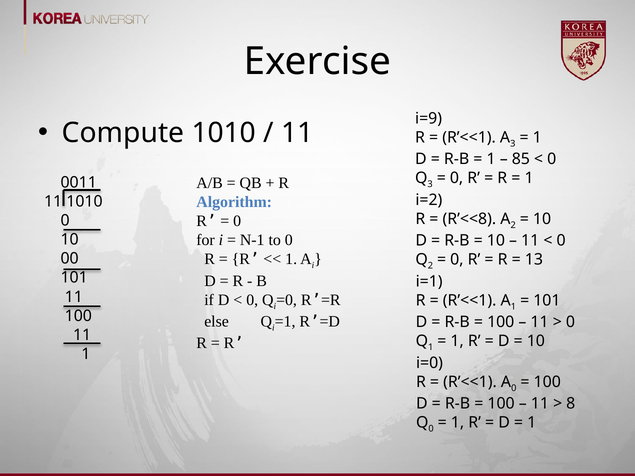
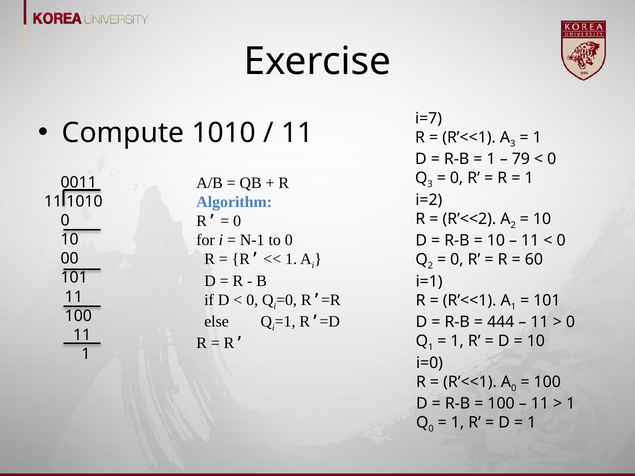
i=9: i=9 -> i=7 (429, 118)
85: 85 -> 79 (521, 159)
R’<<8: R’<<8 -> R’<<2 (469, 219)
13: 13 -> 60 (534, 260)
100: 100 -> 444 (501, 322)
8: 8 -> 1 (571, 404)
